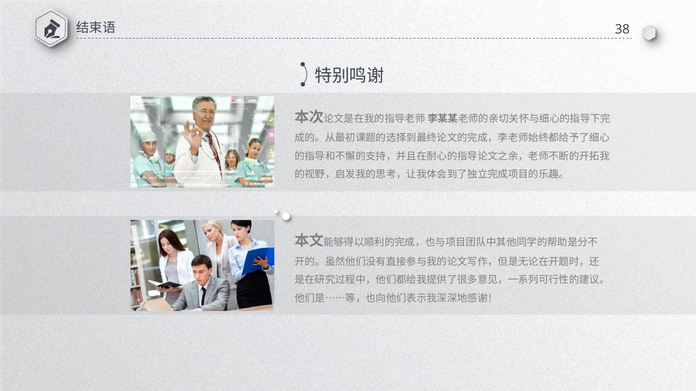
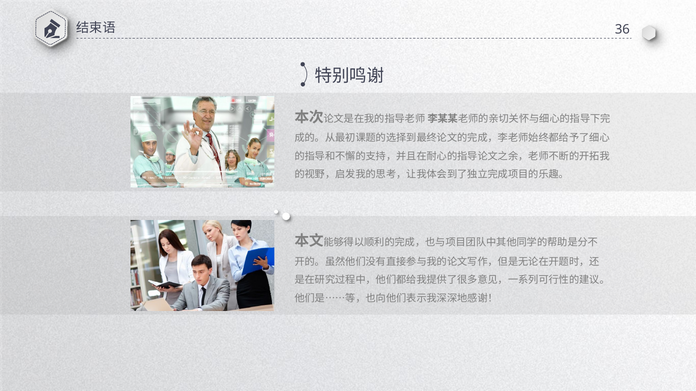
38: 38 -> 36 (622, 30)
